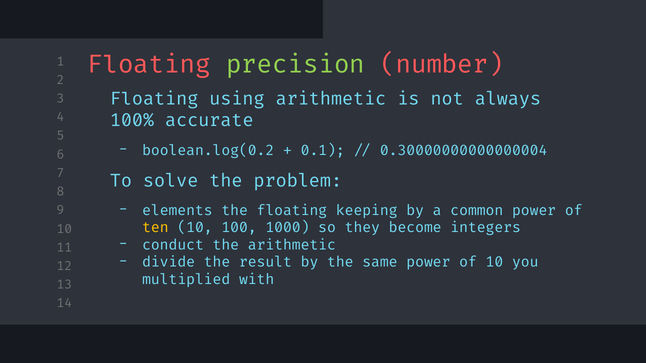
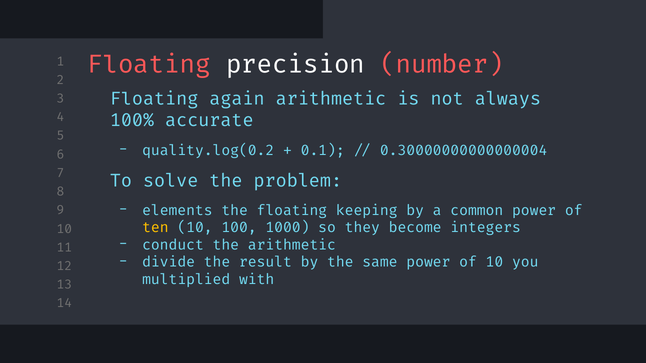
precision colour: light green -> white (295, 64)
using: using -> again (237, 99)
boolean.log(0.2: boolean.log(0.2 -> quality.log(0.2 (208, 151)
